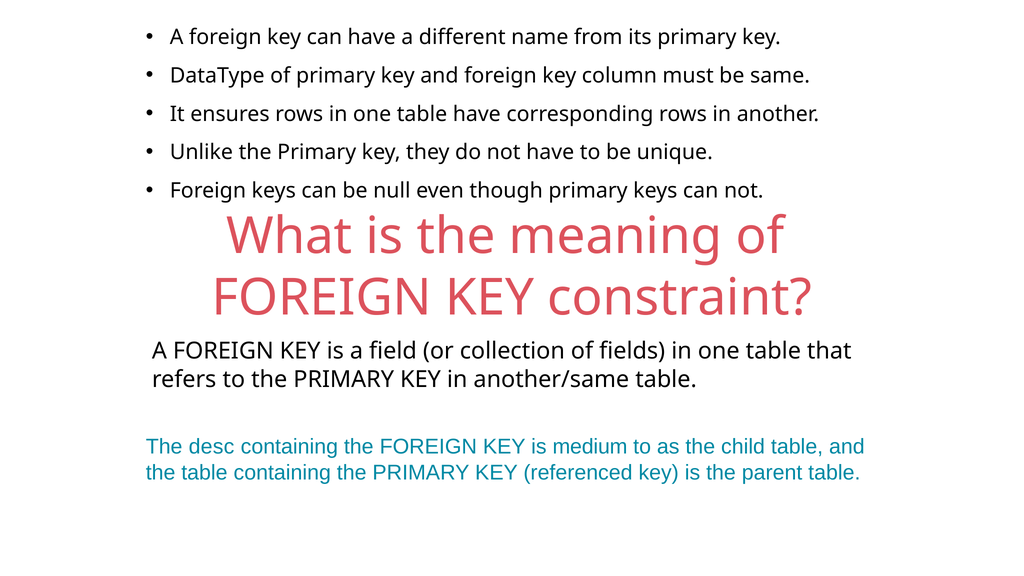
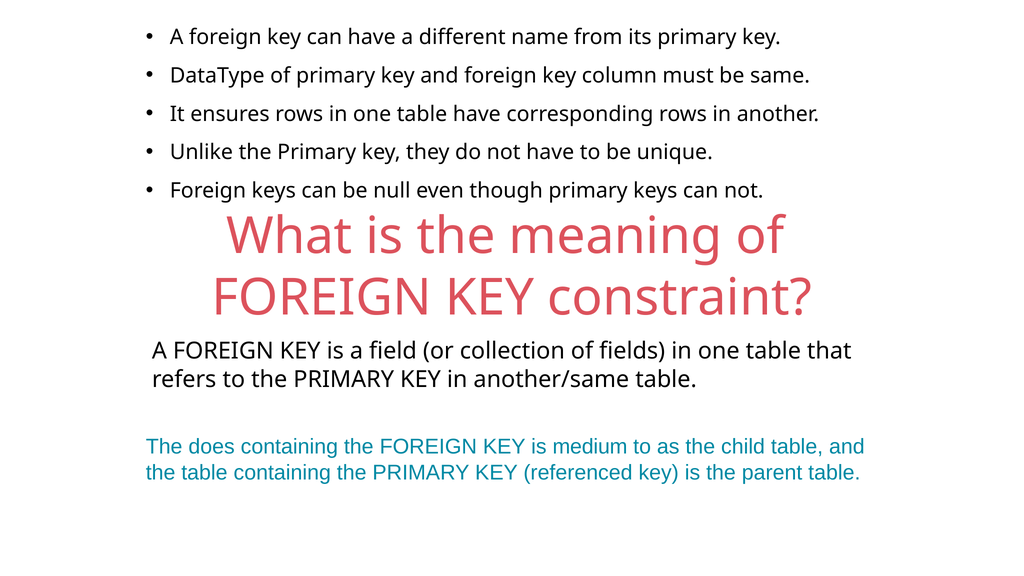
desc: desc -> does (212, 447)
